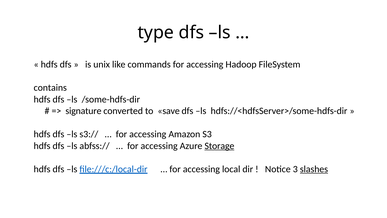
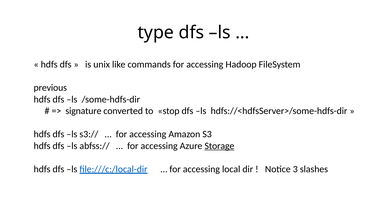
contains: contains -> previous (50, 88)
save: save -> stop (169, 111)
slashes underline: present -> none (314, 169)
